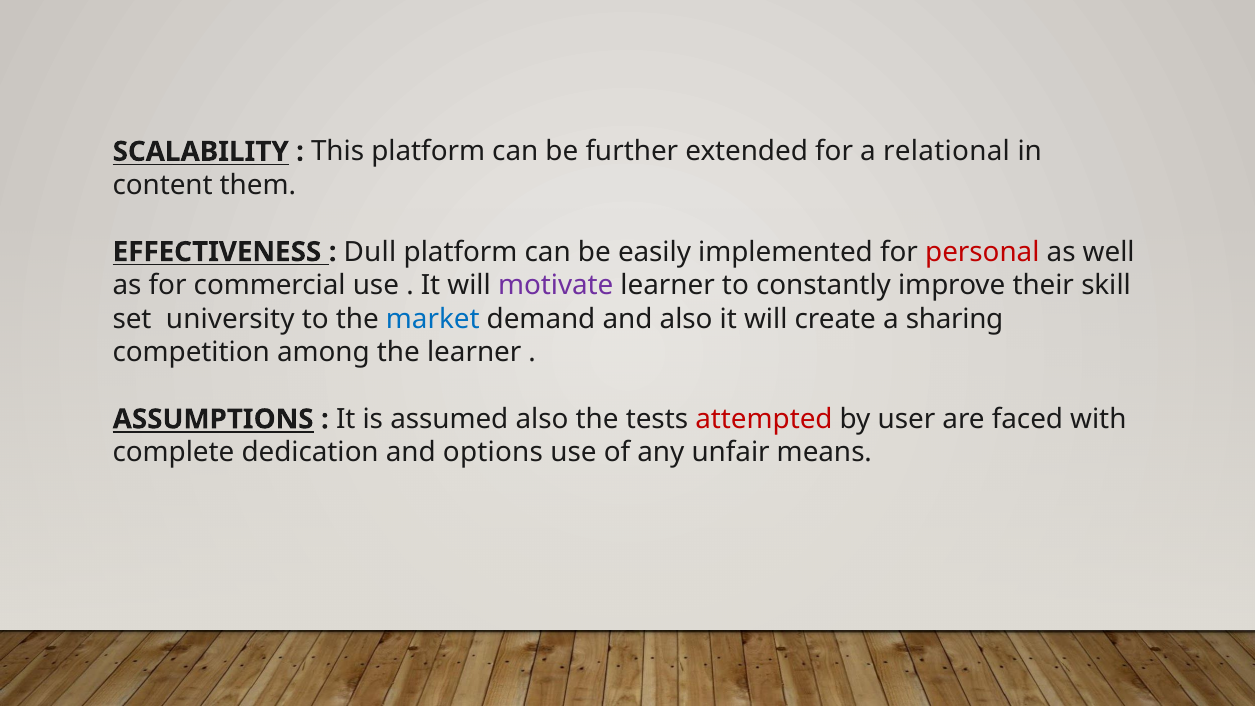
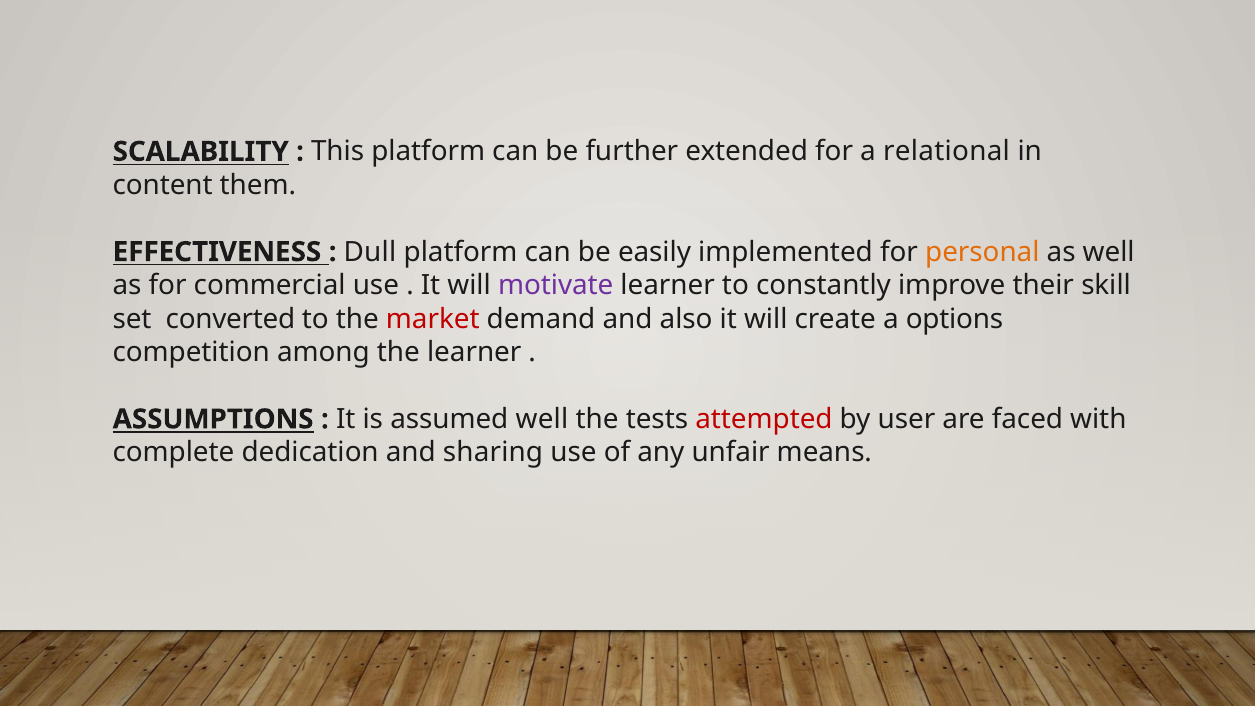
personal colour: red -> orange (982, 252)
university: university -> converted (230, 319)
market colour: blue -> red (433, 319)
sharing: sharing -> options (955, 319)
assumed also: also -> well (542, 419)
options: options -> sharing (493, 453)
